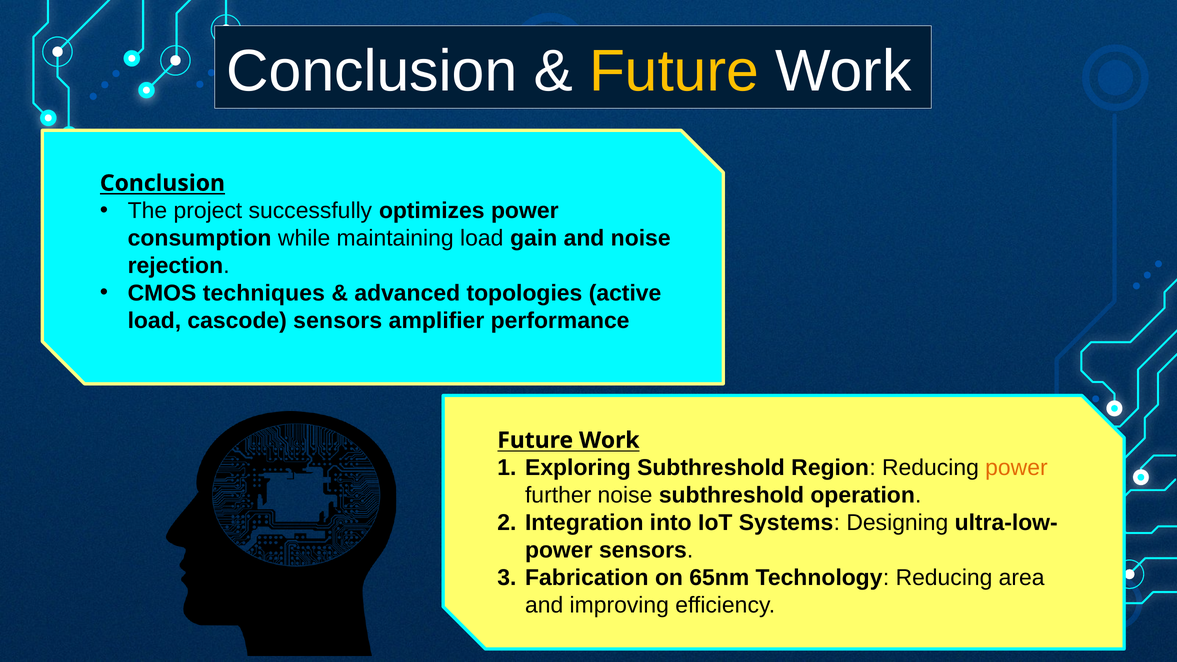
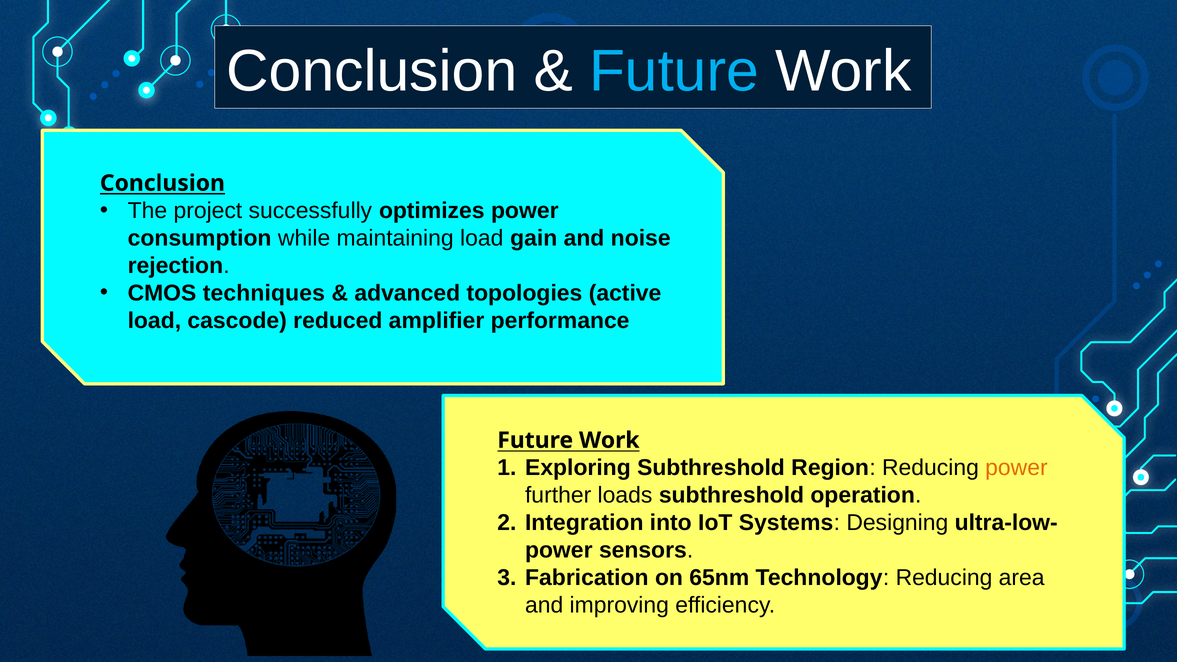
Future colour: yellow -> light blue (674, 71)
cascode sensors: sensors -> reduced (338, 321)
further noise: noise -> loads (625, 495)
